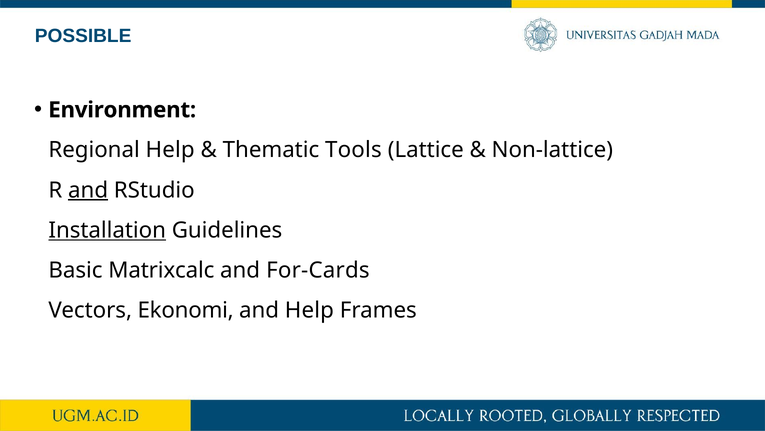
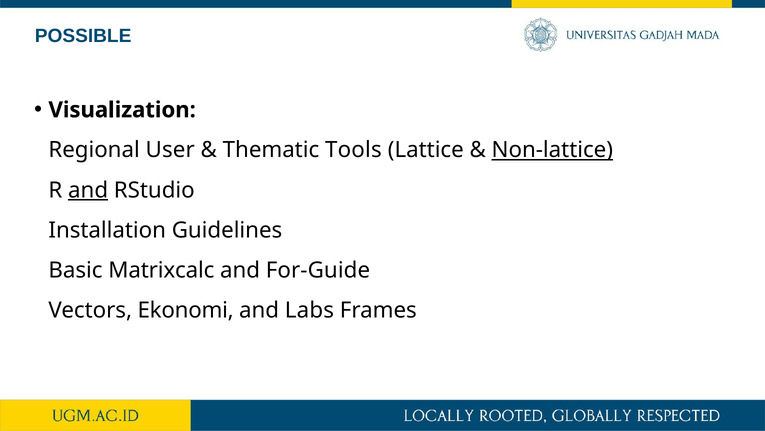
Environment: Environment -> Visualization (122, 110)
Regional Help: Help -> User (170, 150)
Non-lattice underline: none -> present (552, 150)
Installation underline: present -> none (107, 230)
For-Cards: For-Cards -> For-Guide (318, 270)
and Help: Help -> Labs (309, 310)
